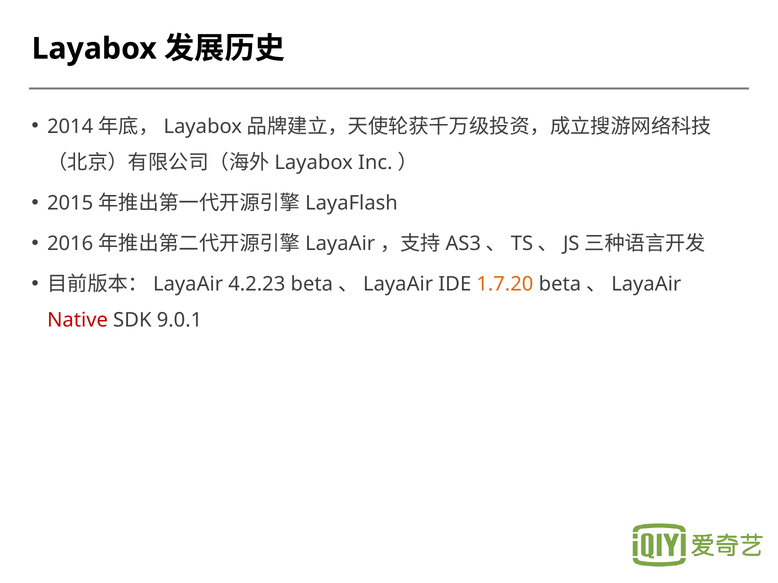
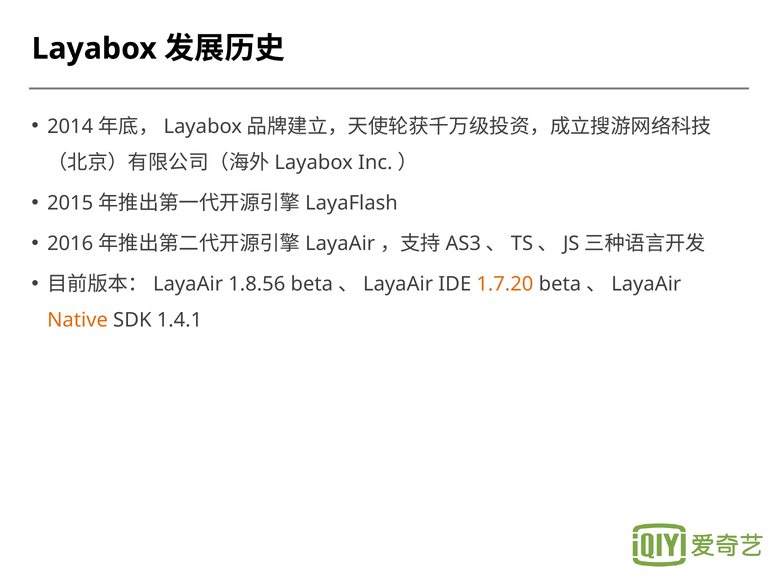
4.2.23: 4.2.23 -> 1.8.56 (257, 284)
Native colour: red -> orange (78, 321)
9.0.1: 9.0.1 -> 1.4.1 (180, 321)
